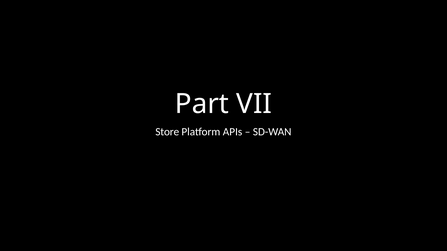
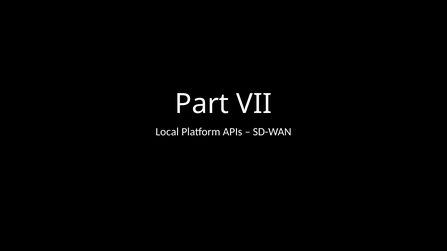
Store: Store -> Local (167, 132)
